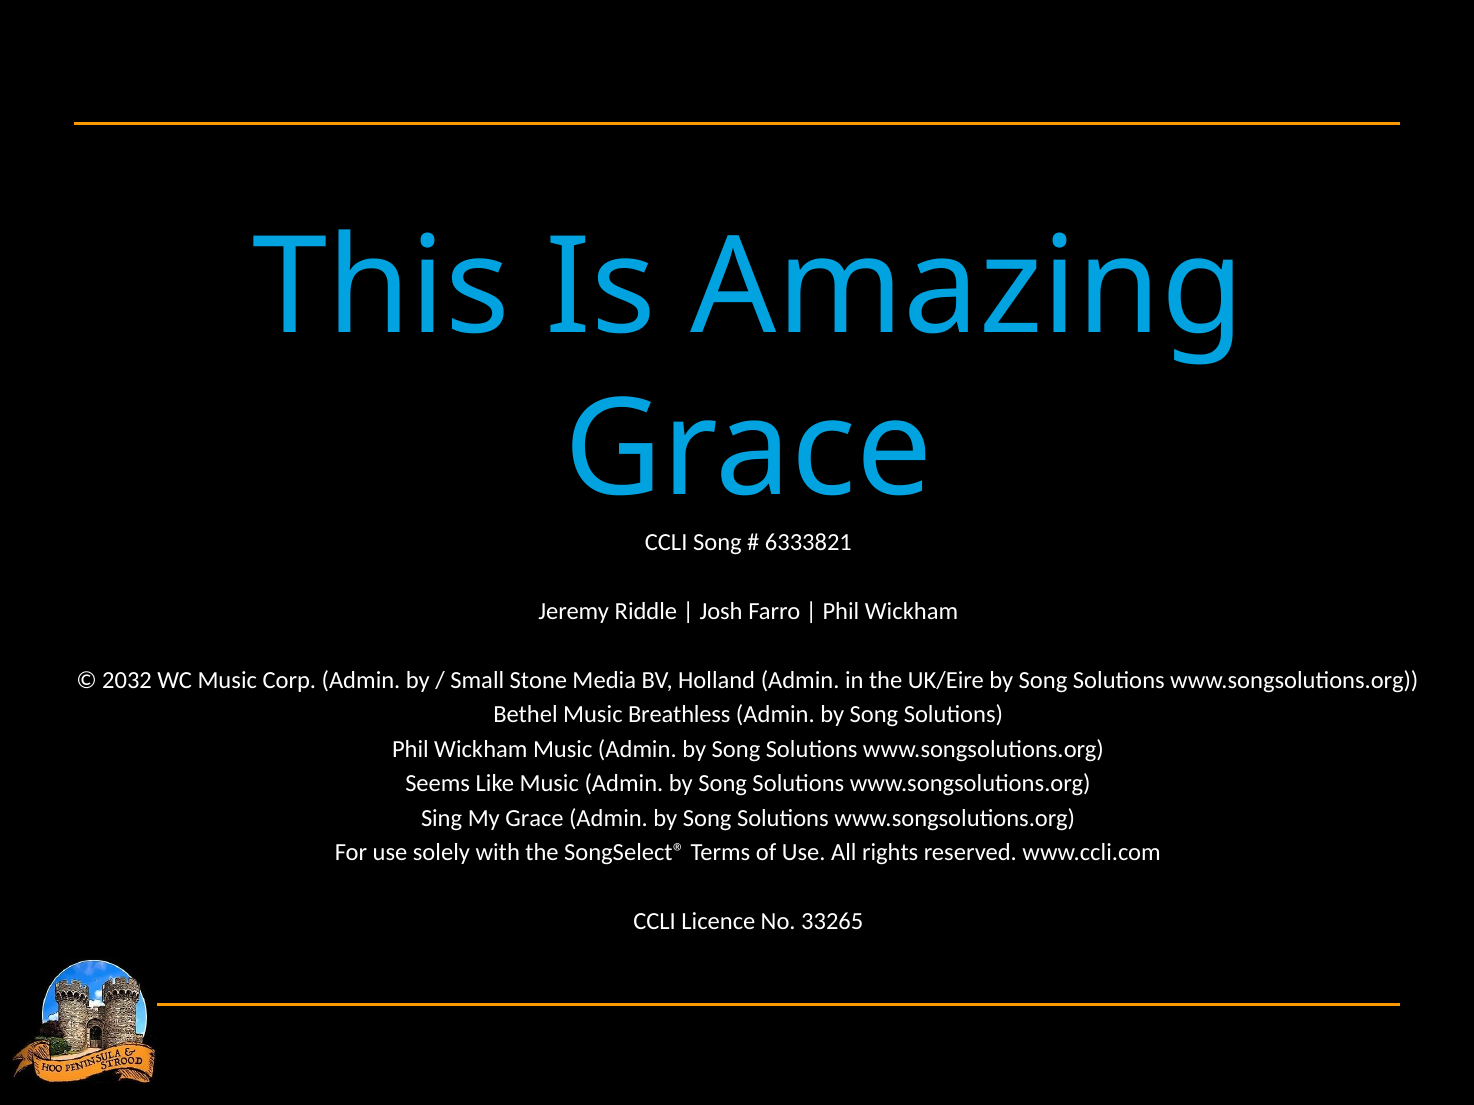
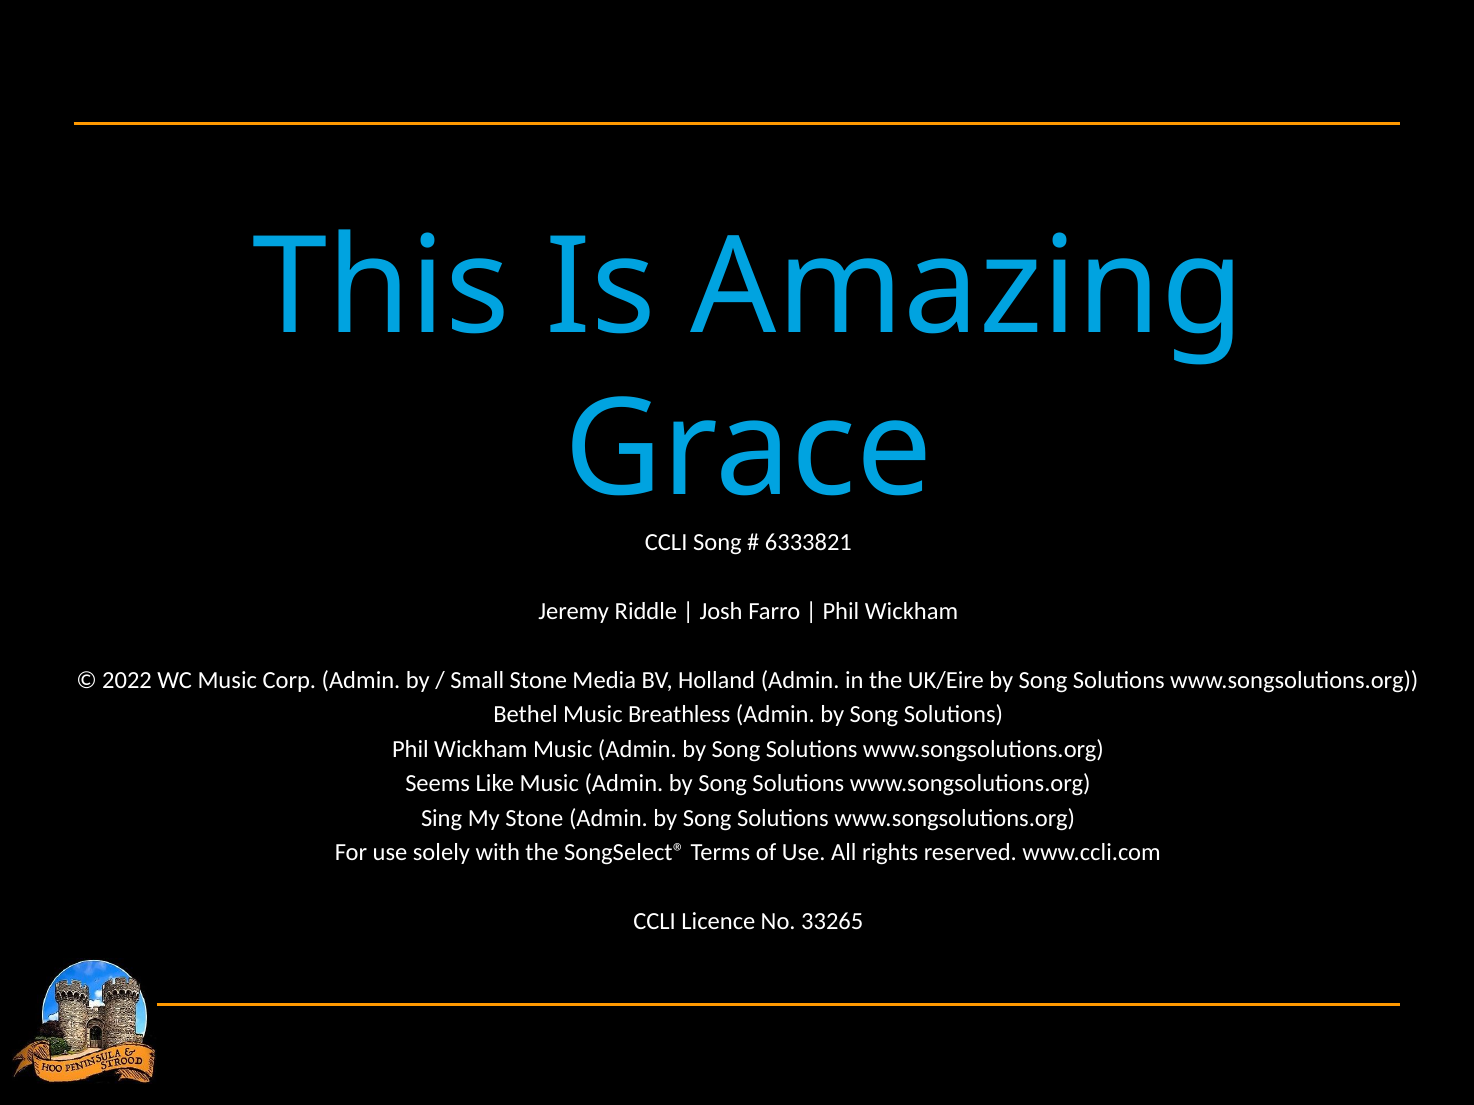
2032: 2032 -> 2022 (127, 681)
My Grace: Grace -> Stone (534, 818)
